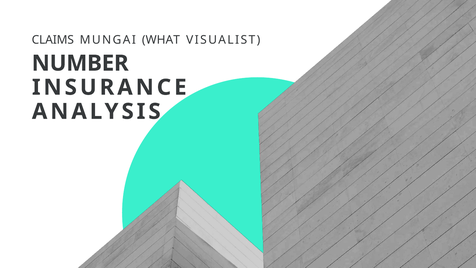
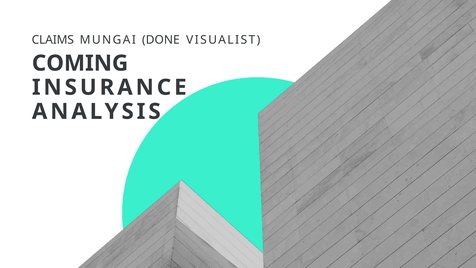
WHAT: WHAT -> DONE (161, 40)
NUMBER: NUMBER -> COMING (80, 63)
